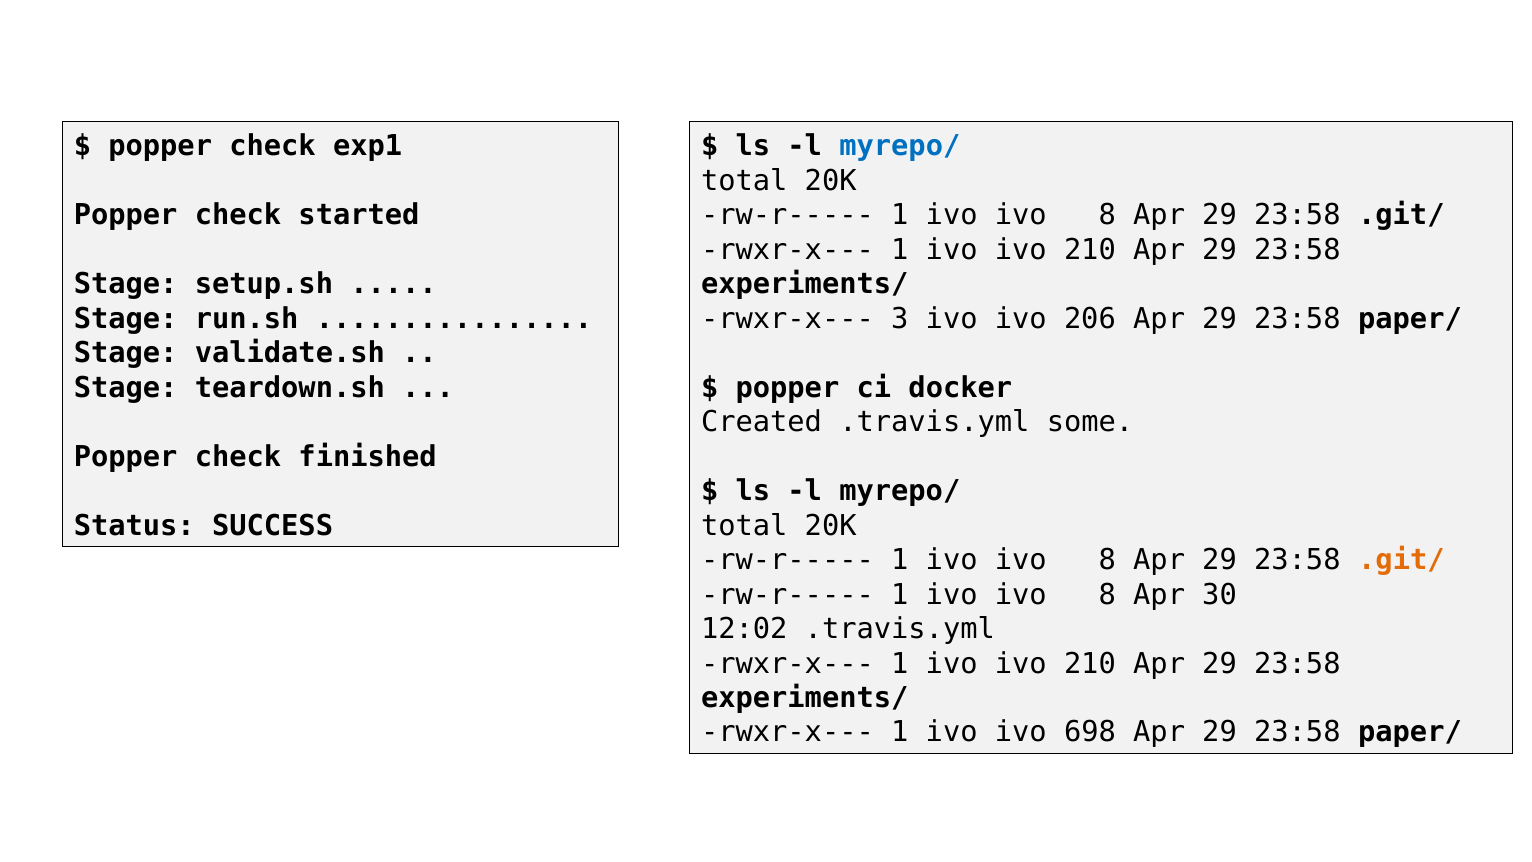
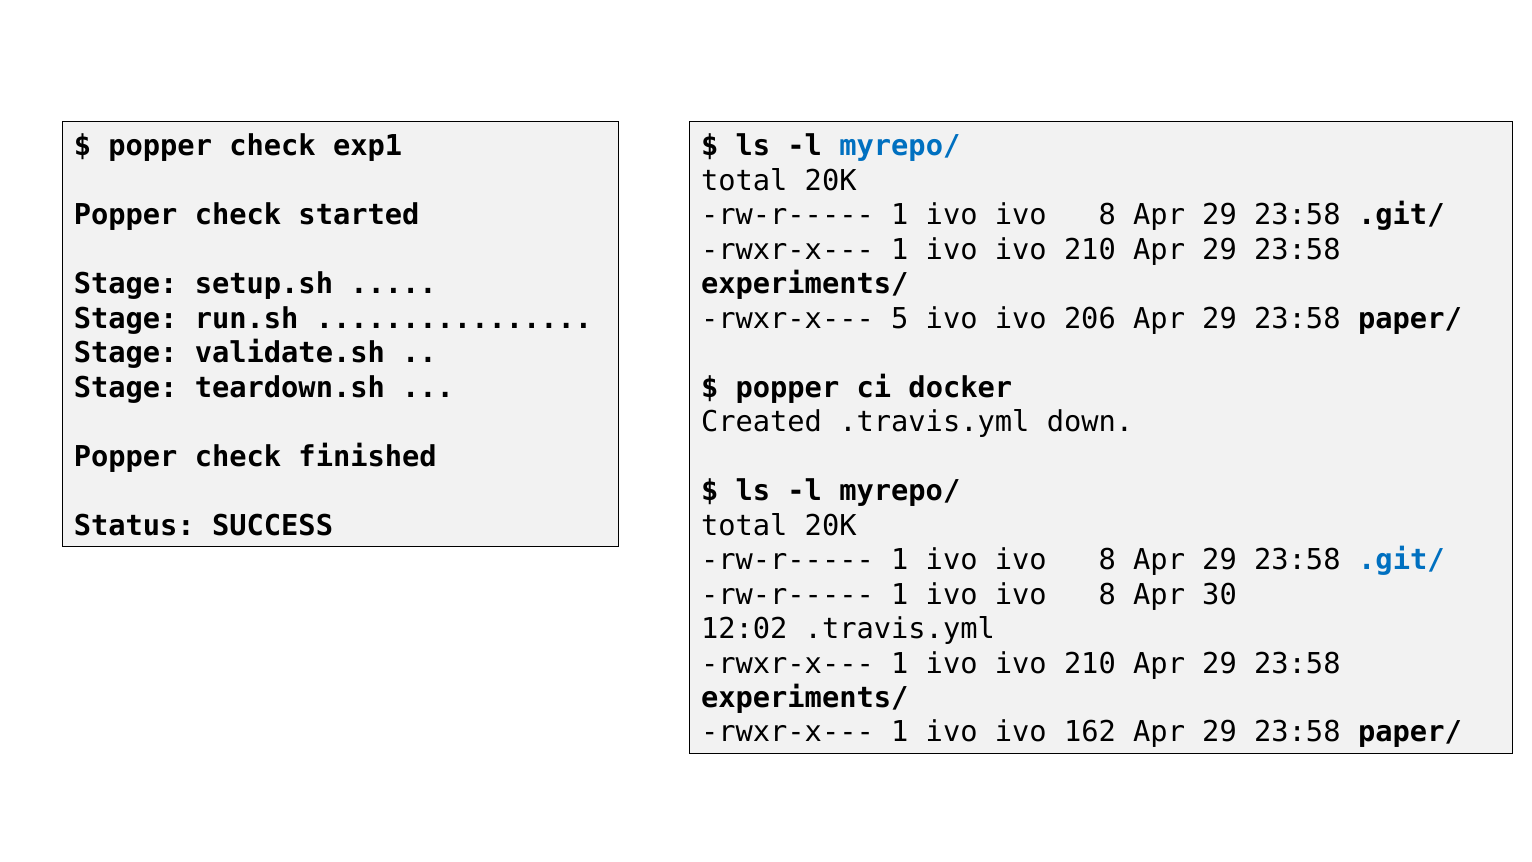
3: 3 -> 5 (900, 319)
some: some -> down (1090, 422)
.git/ colour: orange -> blue (1401, 560)
698: 698 -> 162 (1090, 732)
